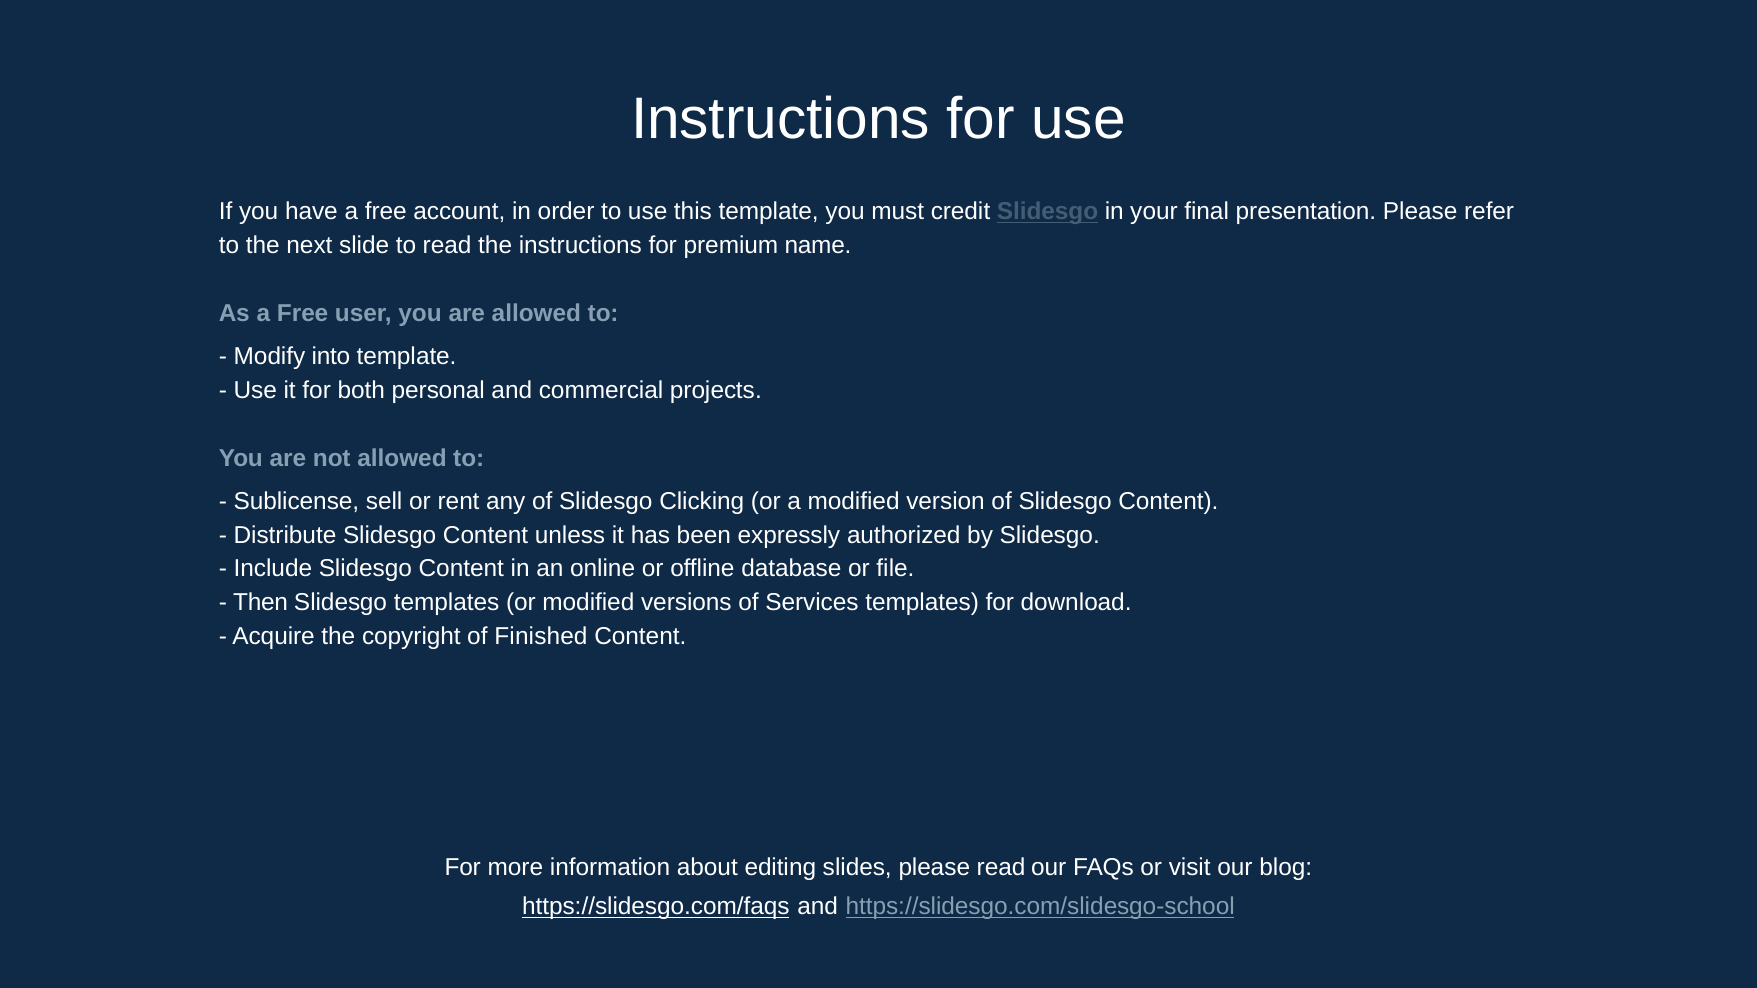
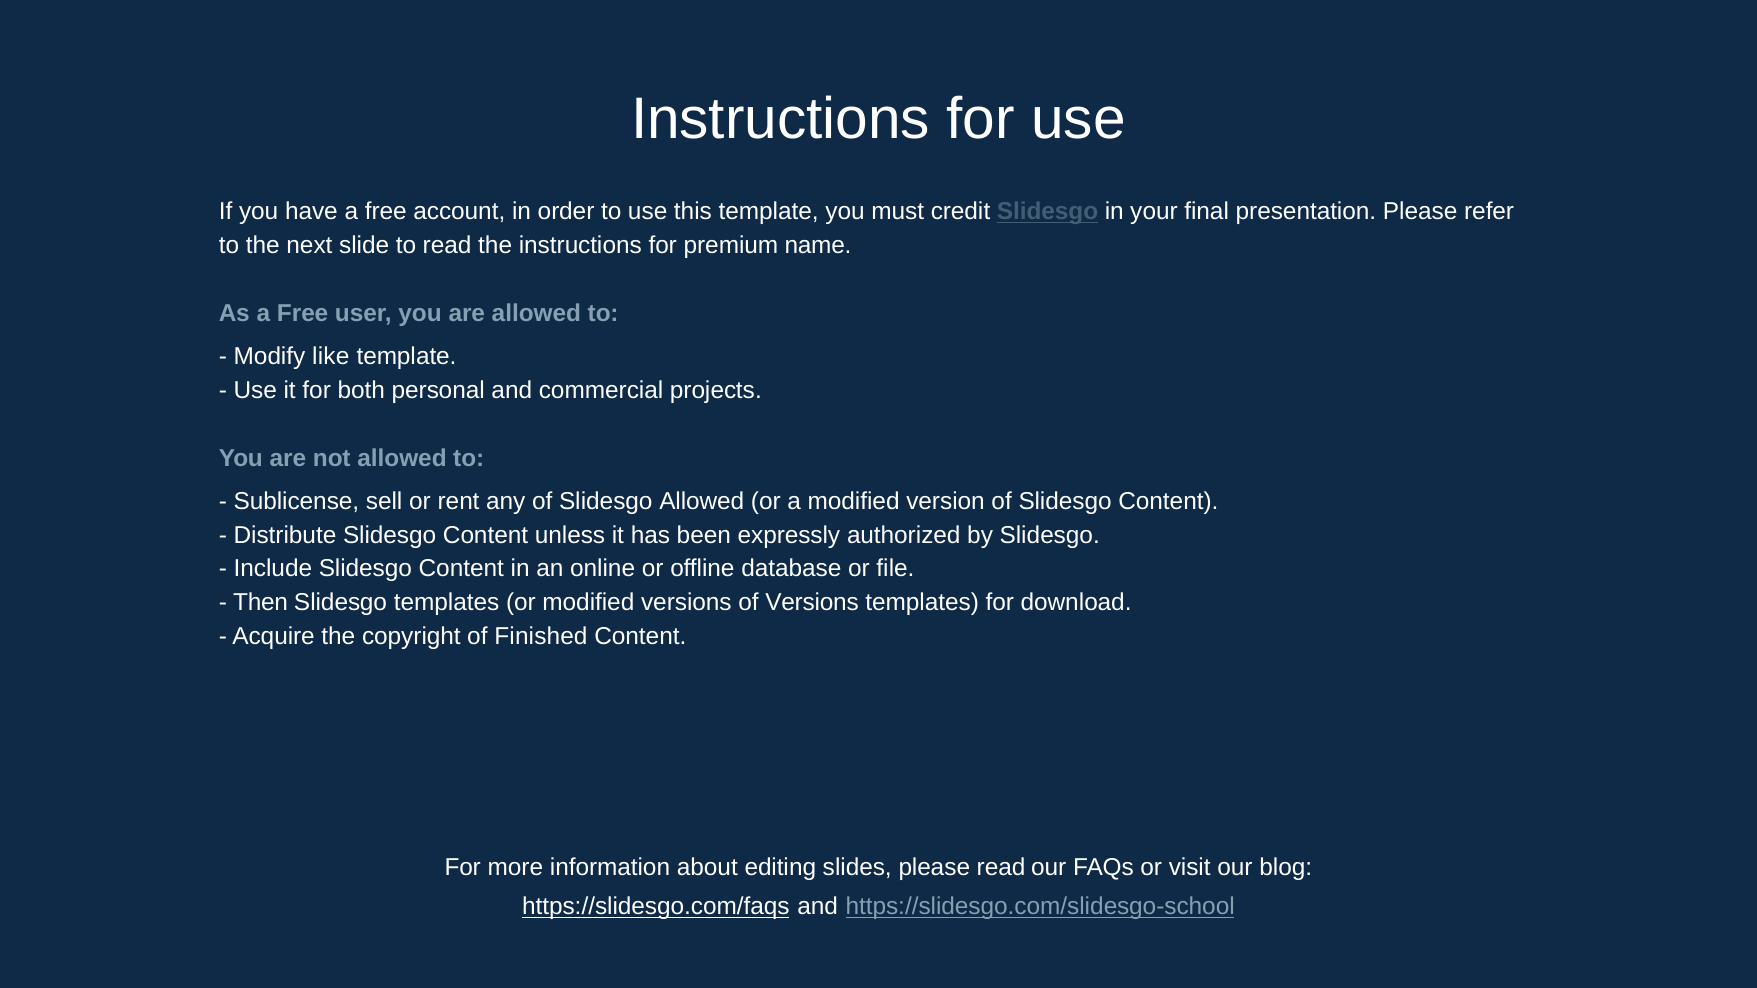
into: into -> like (331, 357)
Slidesgo Clicking: Clicking -> Allowed (702, 502)
of Services: Services -> Versions (812, 603)
